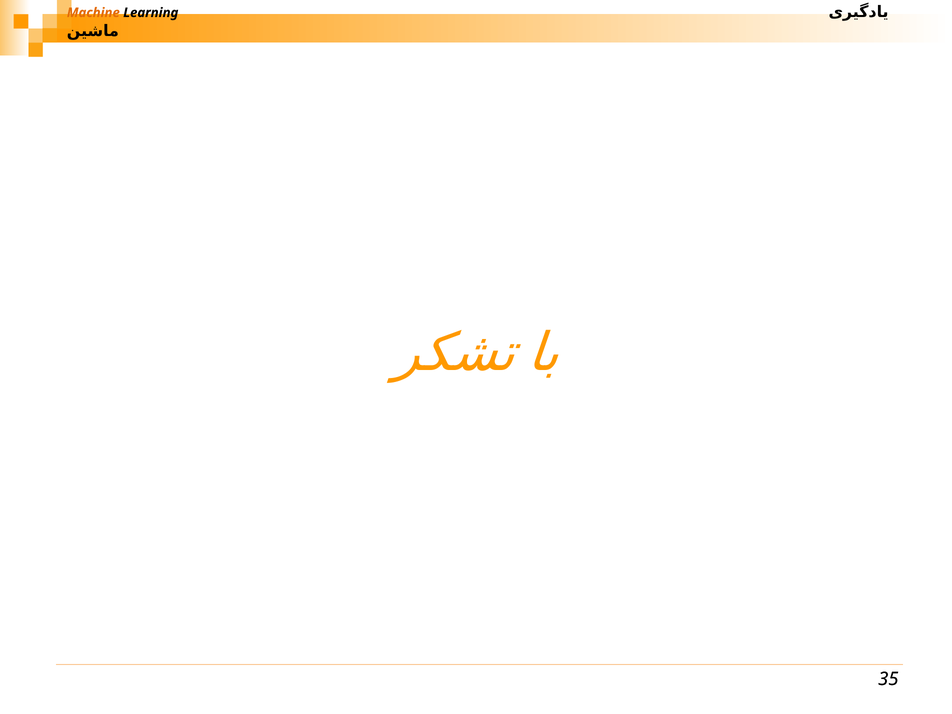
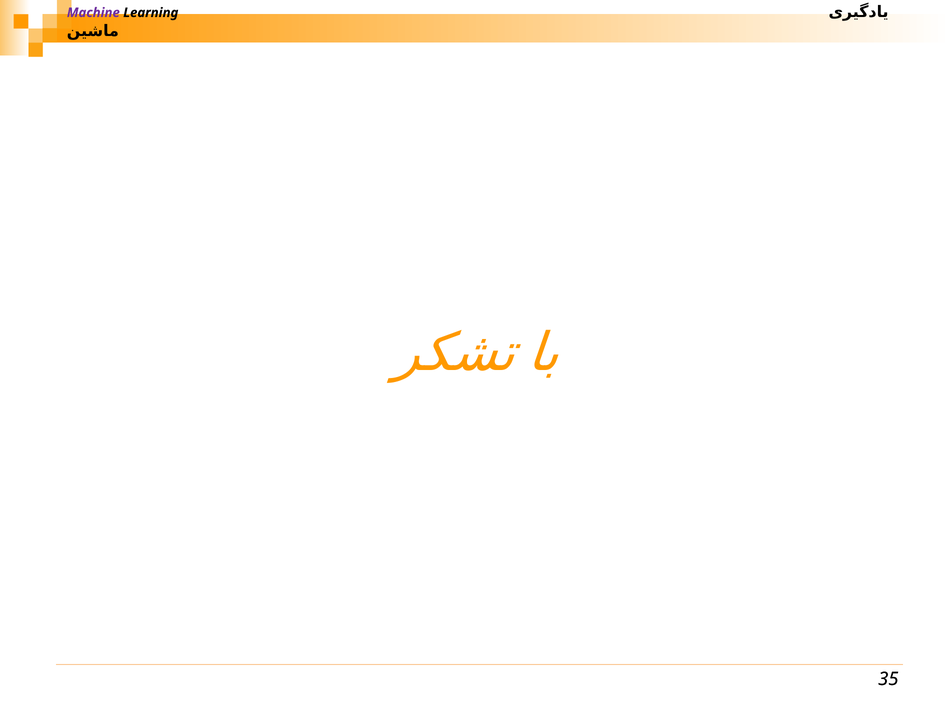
Machine colour: orange -> purple (93, 13)
